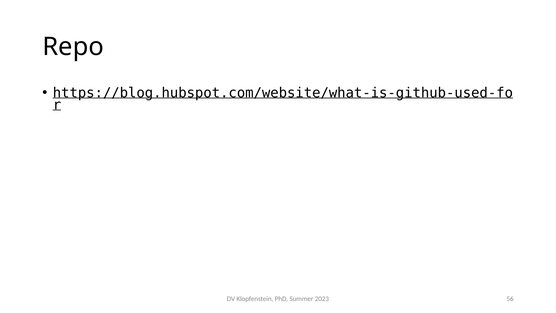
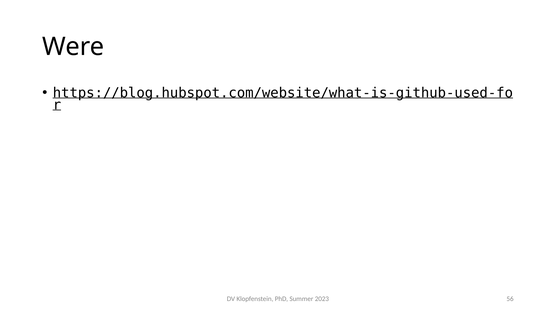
Repo: Repo -> Were (73, 47)
